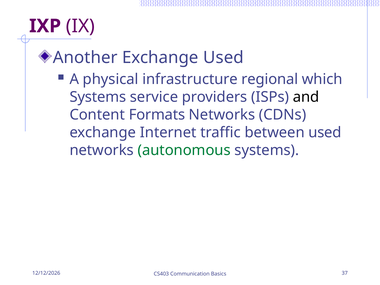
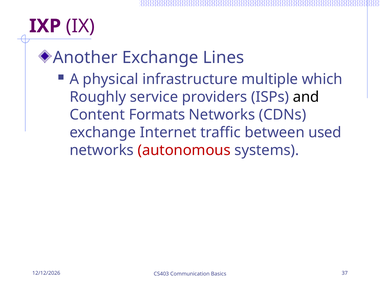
Exchange Used: Used -> Lines (224, 58)
regional: regional -> multiple (270, 79)
Systems: Systems -> Roughly (98, 97)
autonomous colour: green -> red (184, 150)
